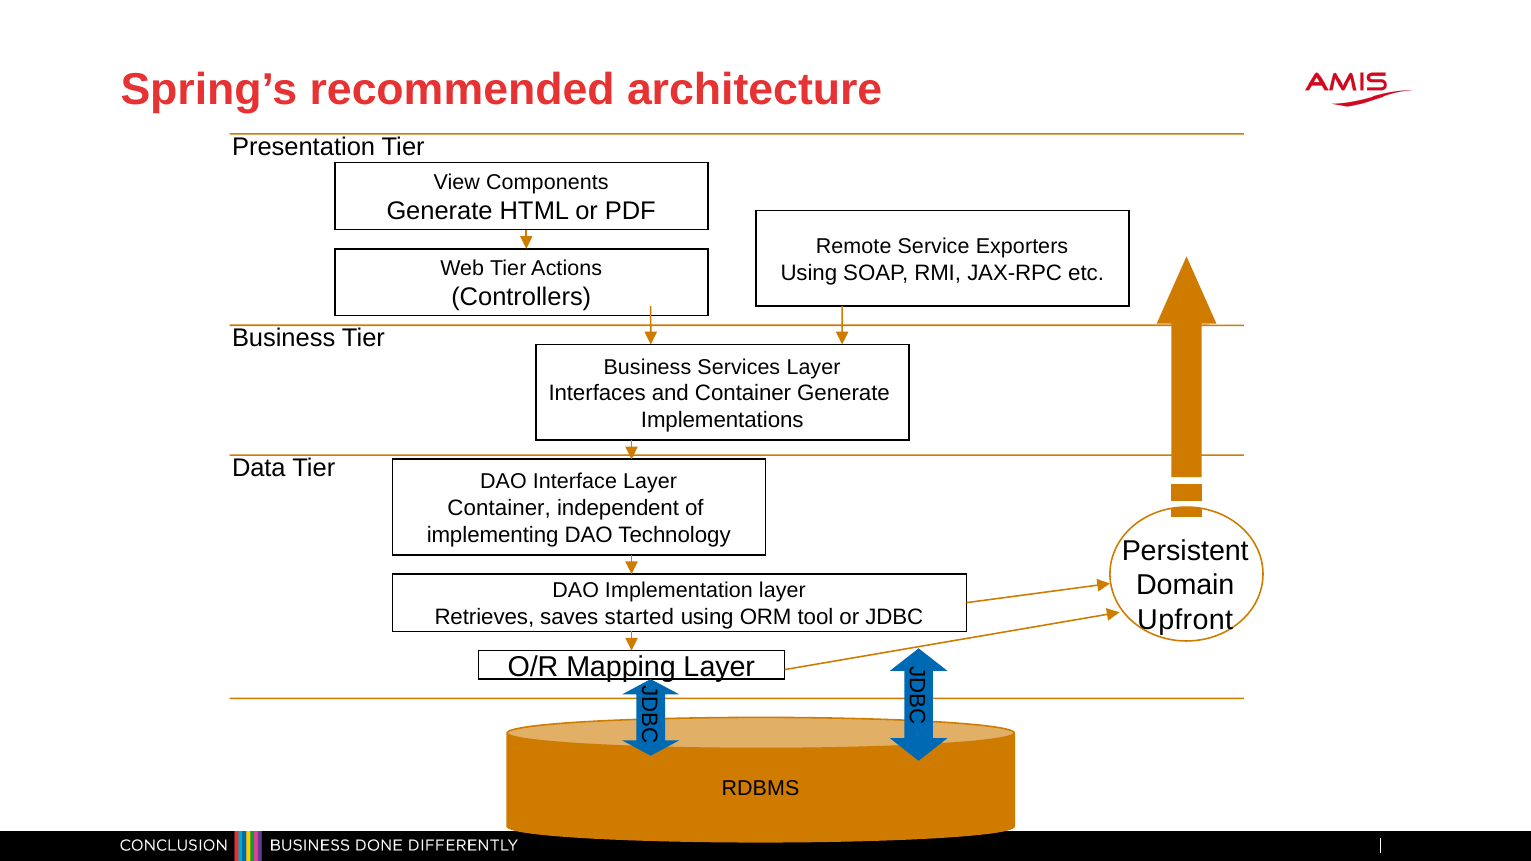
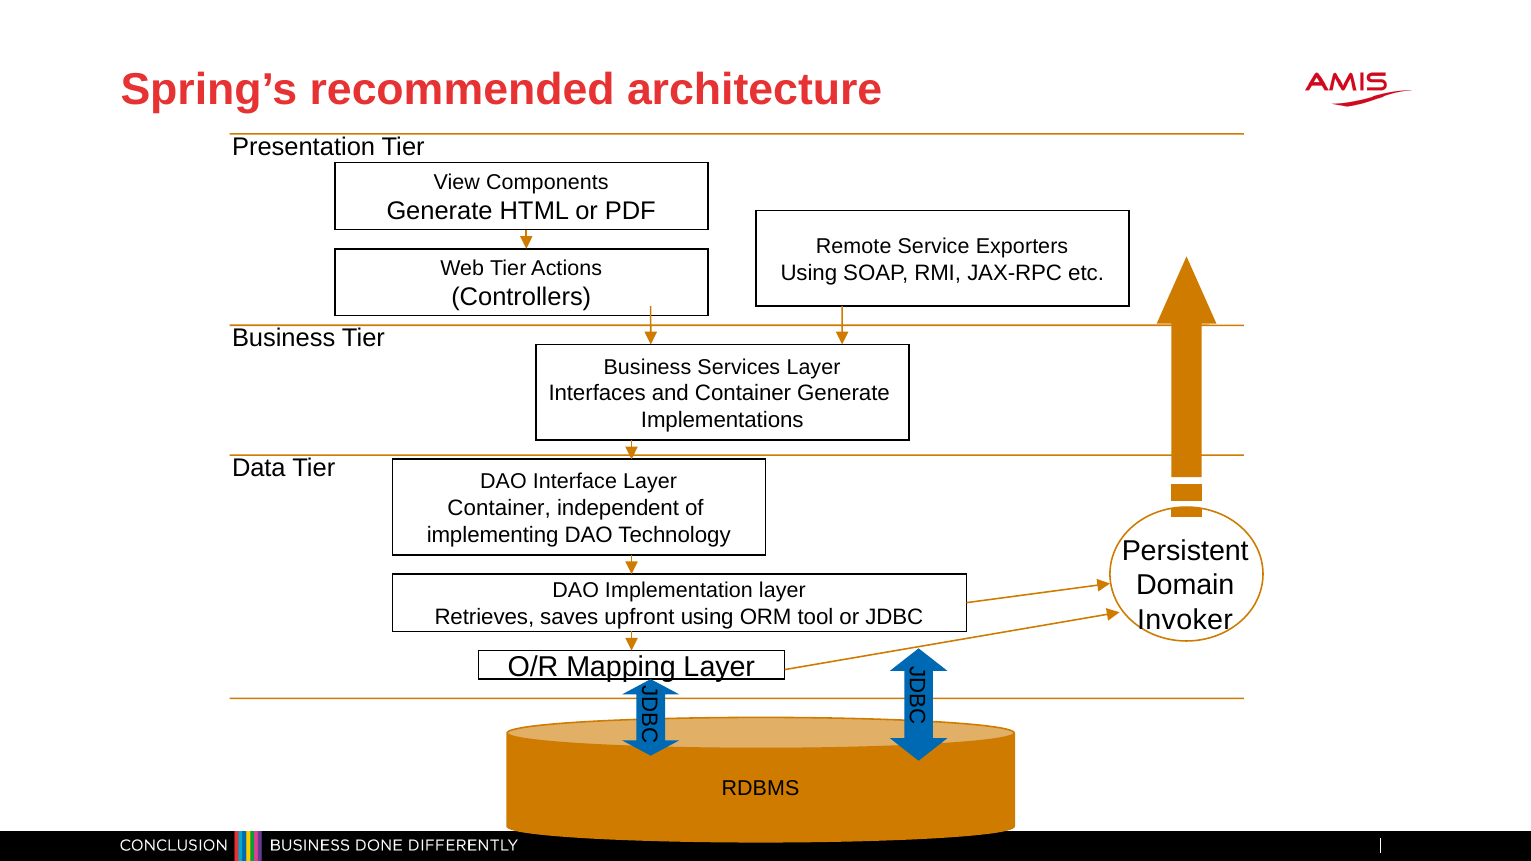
Upfront: Upfront -> Invoker (1185, 620)
started: started -> upfront (639, 617)
